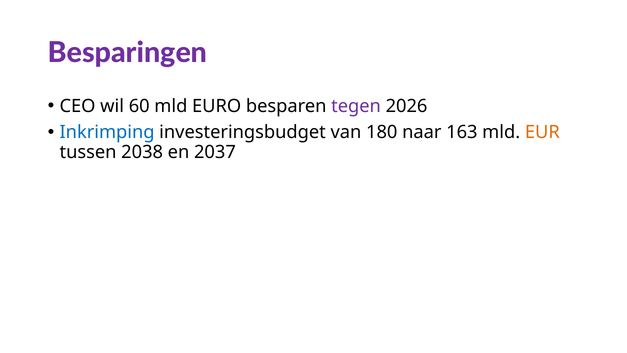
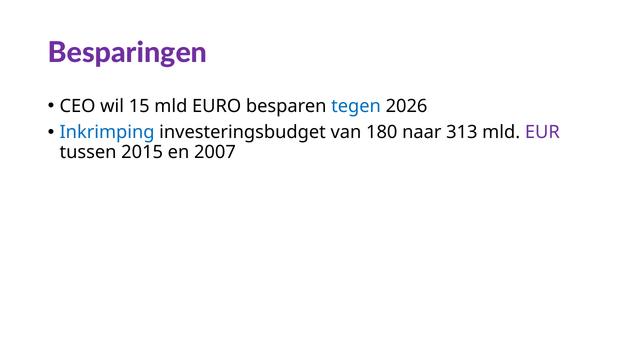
60: 60 -> 15 (139, 106)
tegen colour: purple -> blue (356, 106)
163: 163 -> 313 (462, 132)
EUR colour: orange -> purple (542, 132)
2038: 2038 -> 2015 (142, 152)
2037: 2037 -> 2007 (215, 152)
